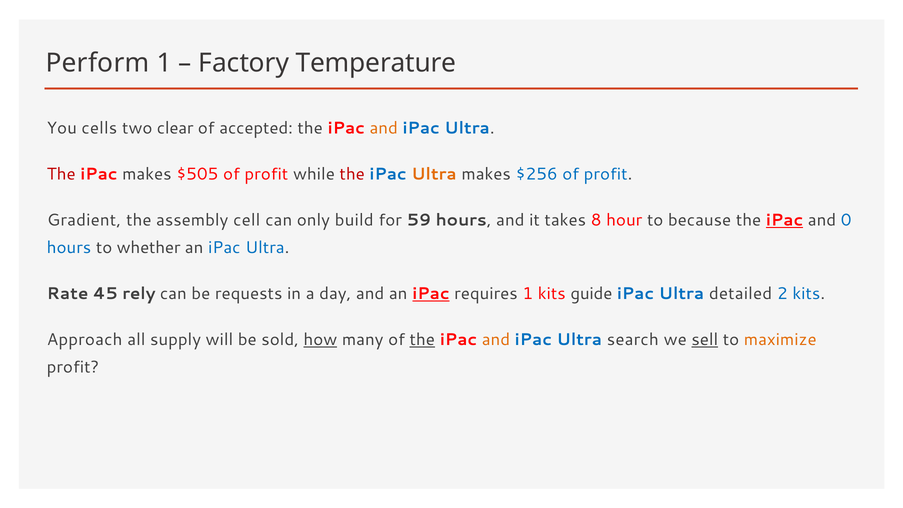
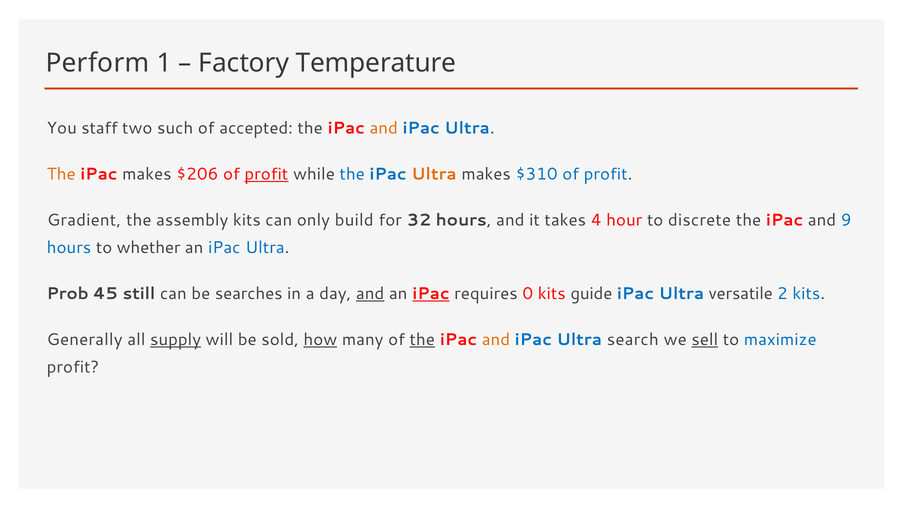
cells: cells -> staff (100, 128)
clear: clear -> such (175, 128)
The colour: red -> orange (61, 174)
$505: $505 -> $206 (197, 174)
profit underline: none -> present (266, 174)
the colour: red -> blue (352, 174)
$256: $256 -> $310 (537, 174)
assembly cell: cell -> kits (247, 220)
59: 59 -> 32 (419, 220)
8: 8 -> 4 (596, 220)
because: because -> discrete (700, 220)
iPac underline: present -> none (785, 220)
0: 0 -> 9 (846, 220)
Rate: Rate -> Prob (68, 294)
rely: rely -> still (139, 294)
requests: requests -> searches (249, 294)
and underline: none -> present (370, 294)
requires 1: 1 -> 0 (528, 294)
detailed: detailed -> versatile (741, 294)
Approach: Approach -> Generally (85, 340)
supply underline: none -> present (176, 340)
maximize colour: orange -> blue (780, 340)
